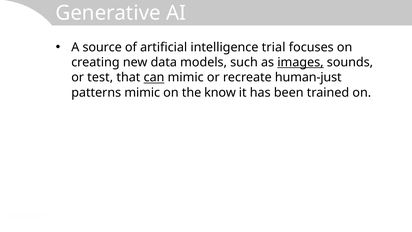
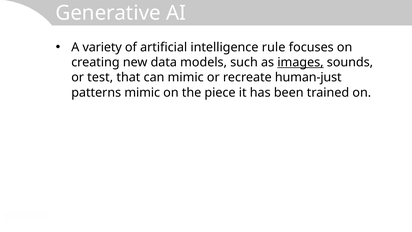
source: source -> variety (102, 47)
trial: trial -> rule (274, 47)
can underline: present -> none (154, 77)
know: know -> piece (220, 93)
